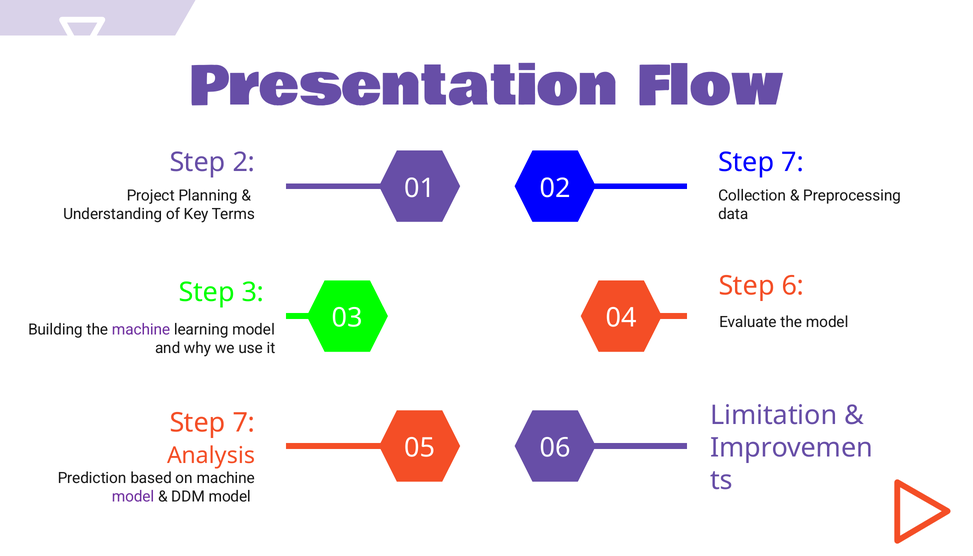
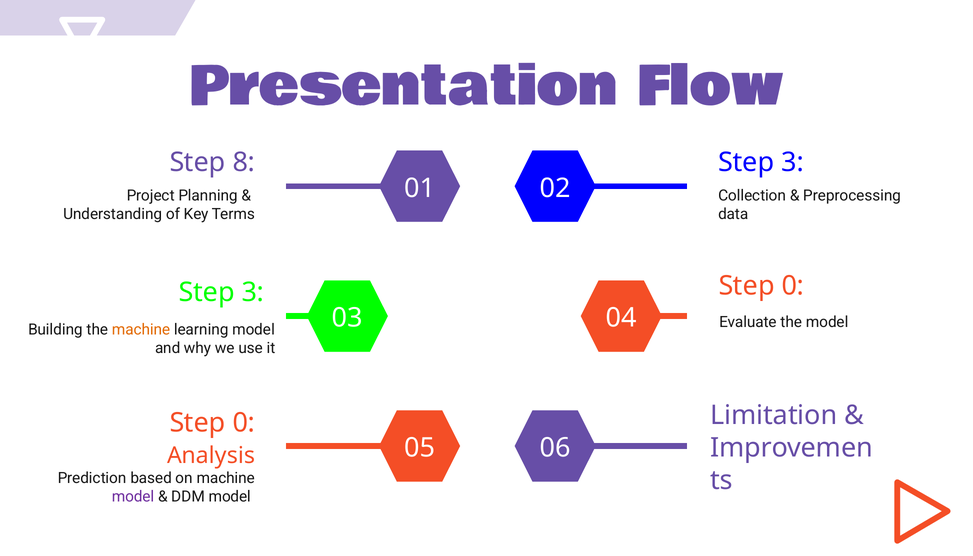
2: 2 -> 8 (244, 162)
7: 7 -> 3 (792, 162)
6: 6 -> 0 (793, 286)
machine colour: purple -> orange (141, 330)
7: 7 -> 0 (244, 423)
